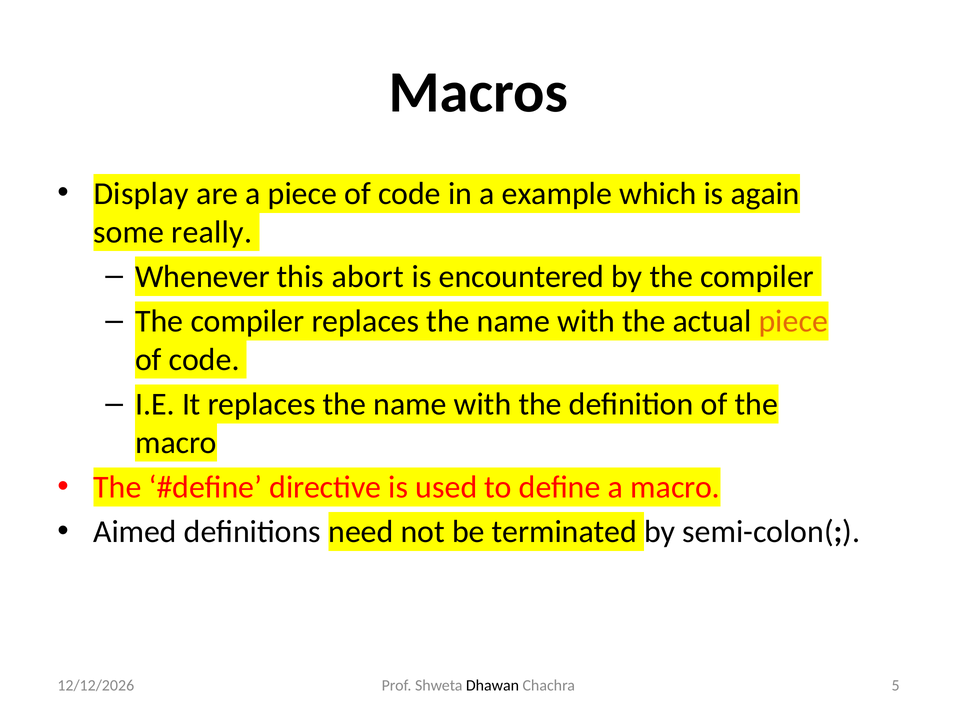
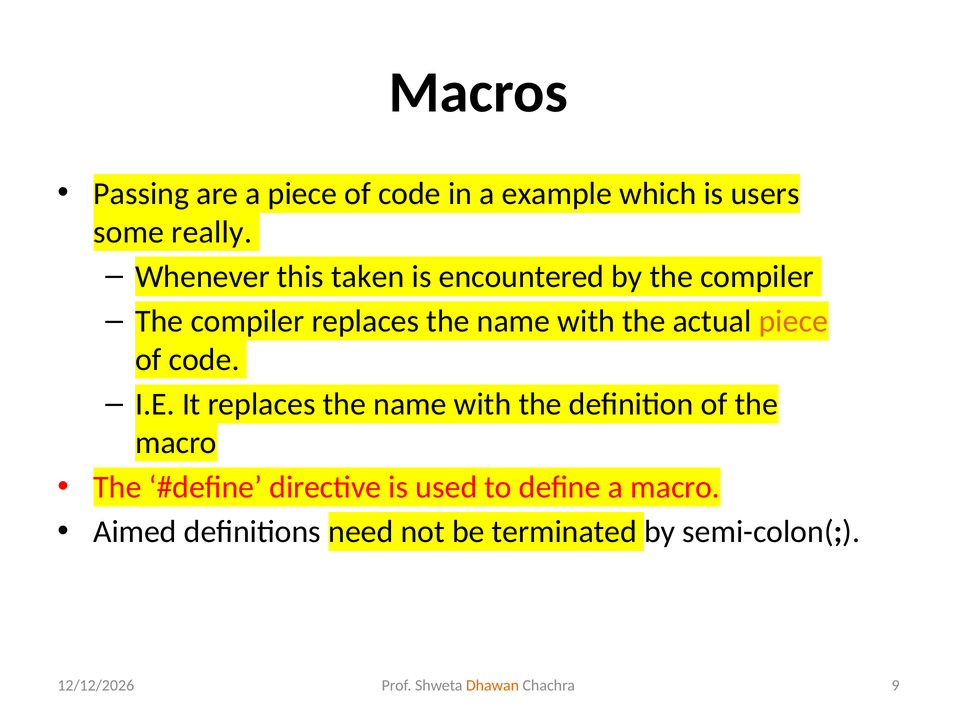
Display: Display -> Passing (141, 194)
again: again -> users (765, 194)
abort: abort -> taken (368, 277)
Dhawan colour: black -> orange (492, 685)
5: 5 -> 9 (896, 685)
